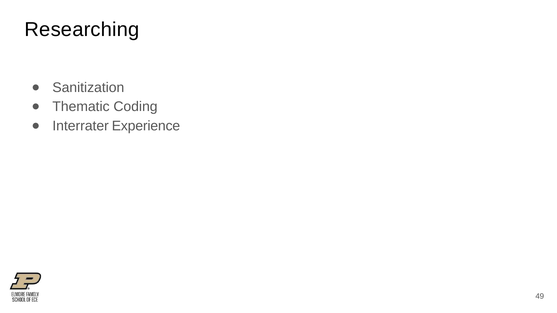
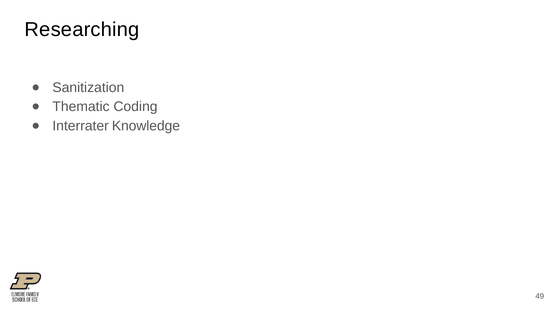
Experience: Experience -> Knowledge (146, 126)
